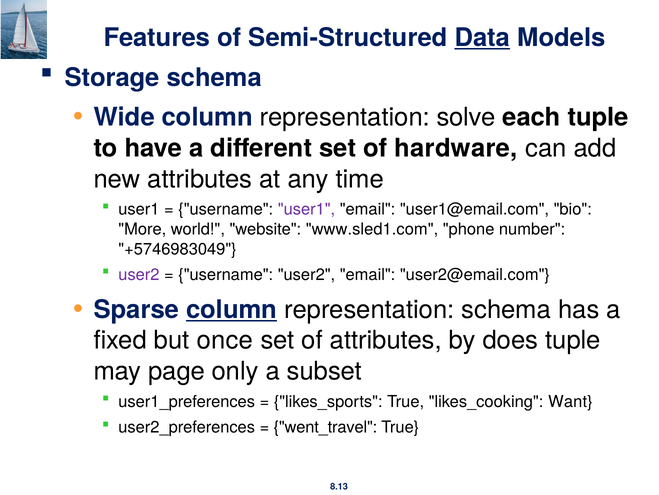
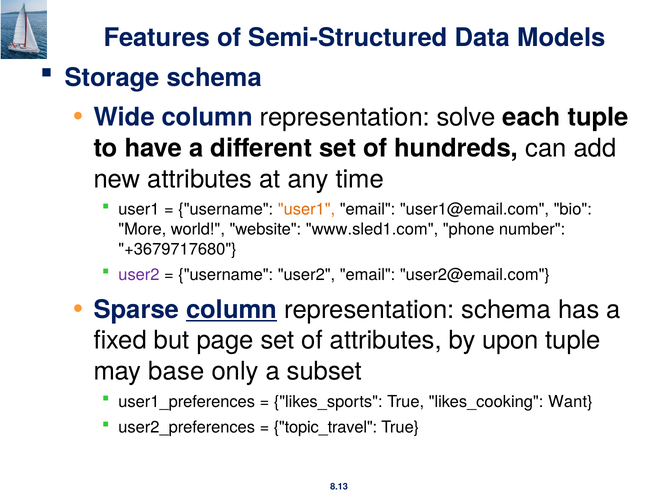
Data underline: present -> none (482, 38)
hardware: hardware -> hundreds (456, 148)
user1 colour: purple -> orange (307, 209)
+5746983049: +5746983049 -> +3679717680 (178, 249)
once: once -> page (225, 340)
does: does -> upon (511, 340)
page: page -> base (176, 371)
went_travel: went_travel -> topic_travel (325, 427)
